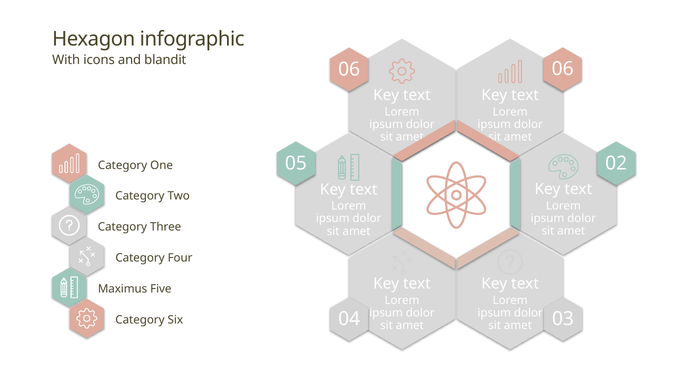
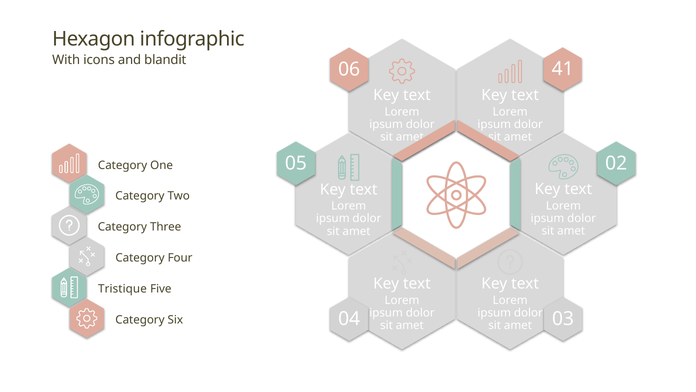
06 06: 06 -> 41 (563, 69)
Maximus: Maximus -> Tristique (122, 288)
